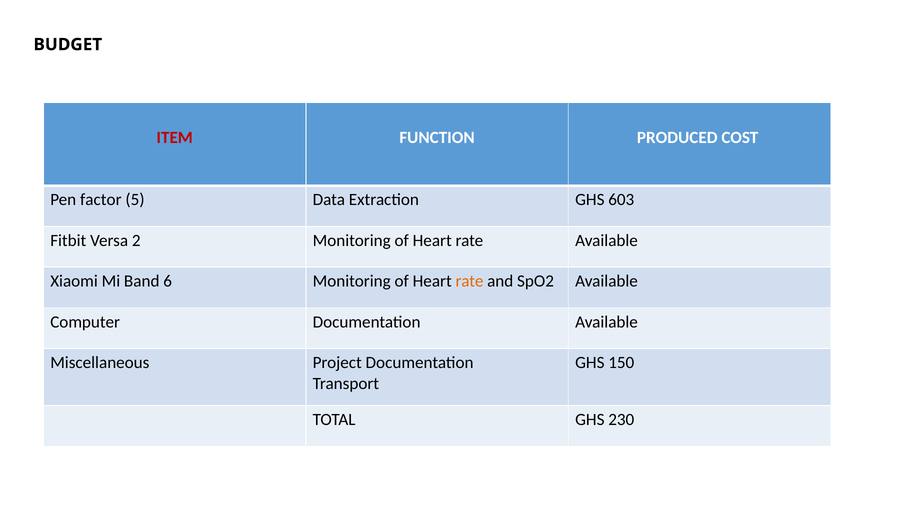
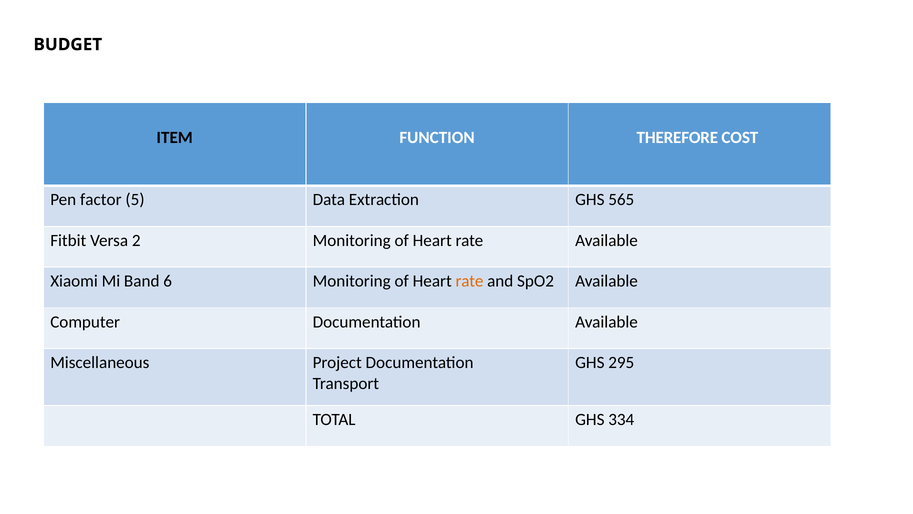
ITEM colour: red -> black (175, 137)
PRODUCED: PRODUCED -> THEREFORE (677, 137)
603: 603 -> 565 (621, 200)
150: 150 -> 295 (621, 362)
230: 230 -> 334 (621, 419)
